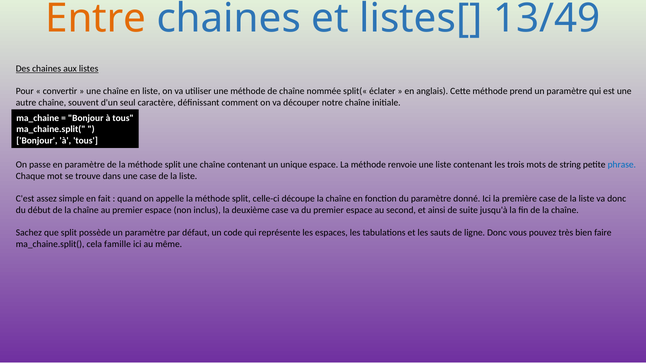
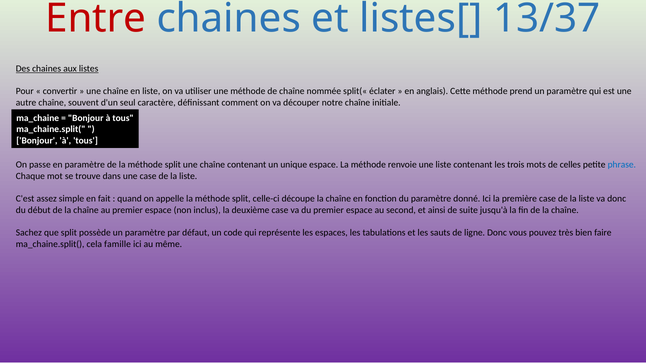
Entre colour: orange -> red (96, 19)
13/49: 13/49 -> 13/37 (547, 19)
string: string -> celles (570, 165)
